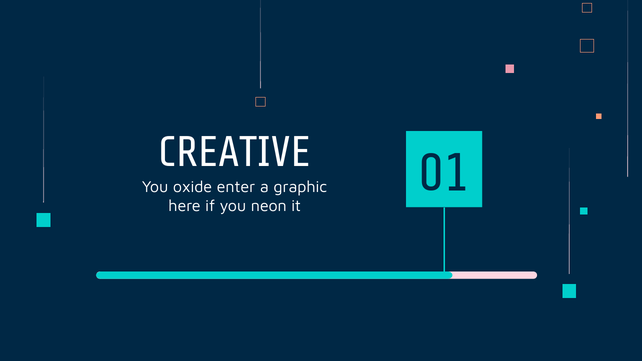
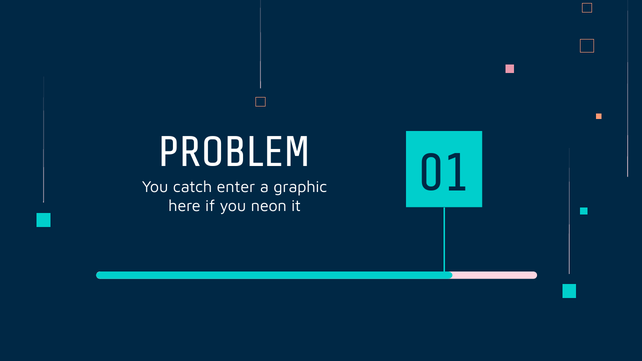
CREATIVE: CREATIVE -> PROBLEM (235, 152)
oxide: oxide -> catch (193, 187)
